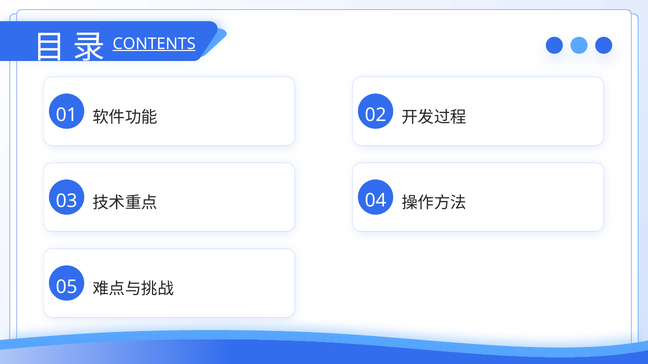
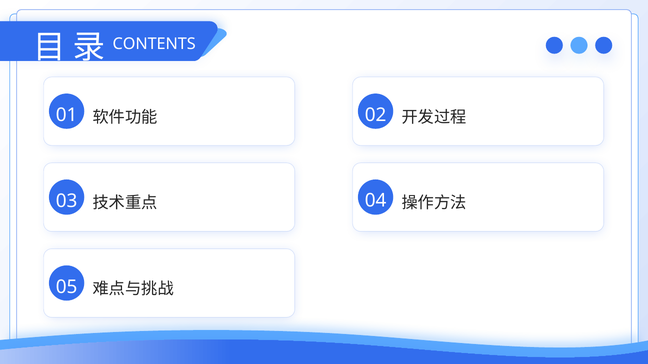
CONTENTS underline: present -> none (154, 44)
